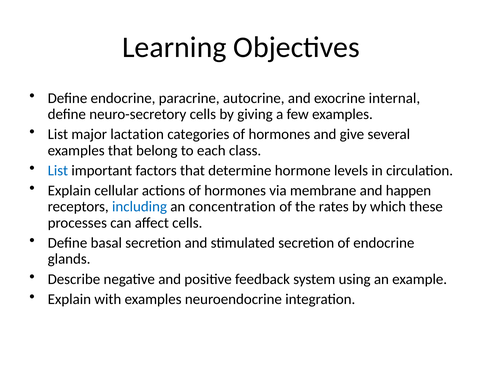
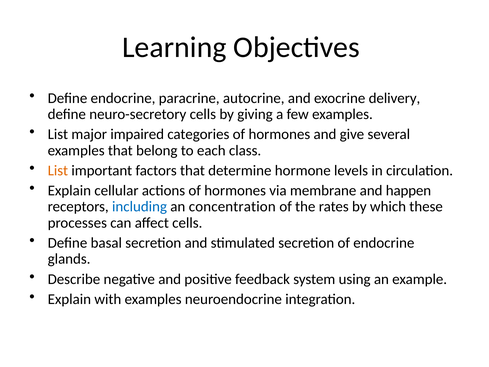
internal: internal -> delivery (394, 98)
lactation: lactation -> impaired (137, 134)
List colour: blue -> orange (58, 170)
